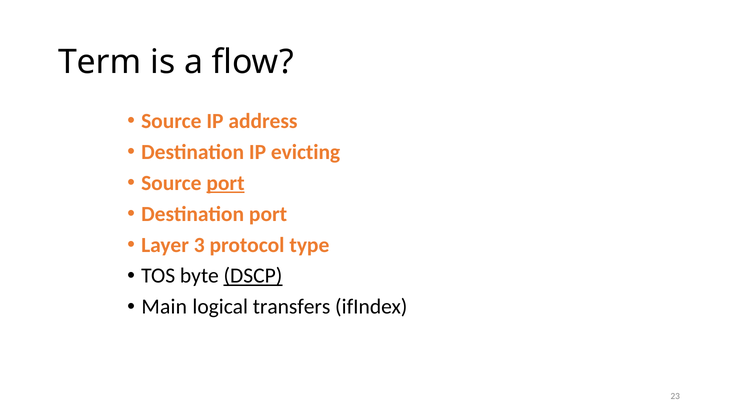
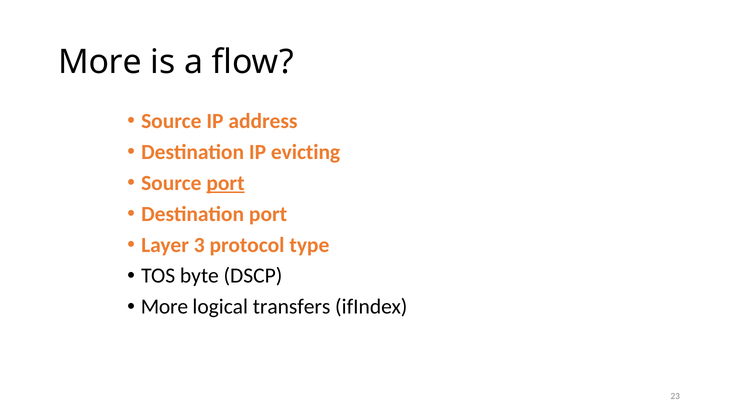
Term: Term -> More (100, 62)
DSCP underline: present -> none (253, 276)
Main: Main -> More (164, 307)
